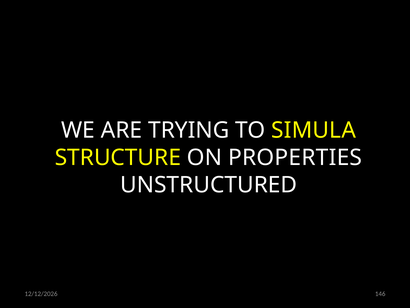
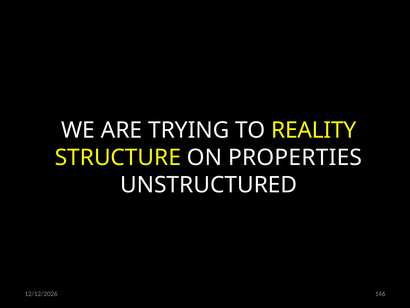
SIMULA: SIMULA -> REALITY (314, 130)
